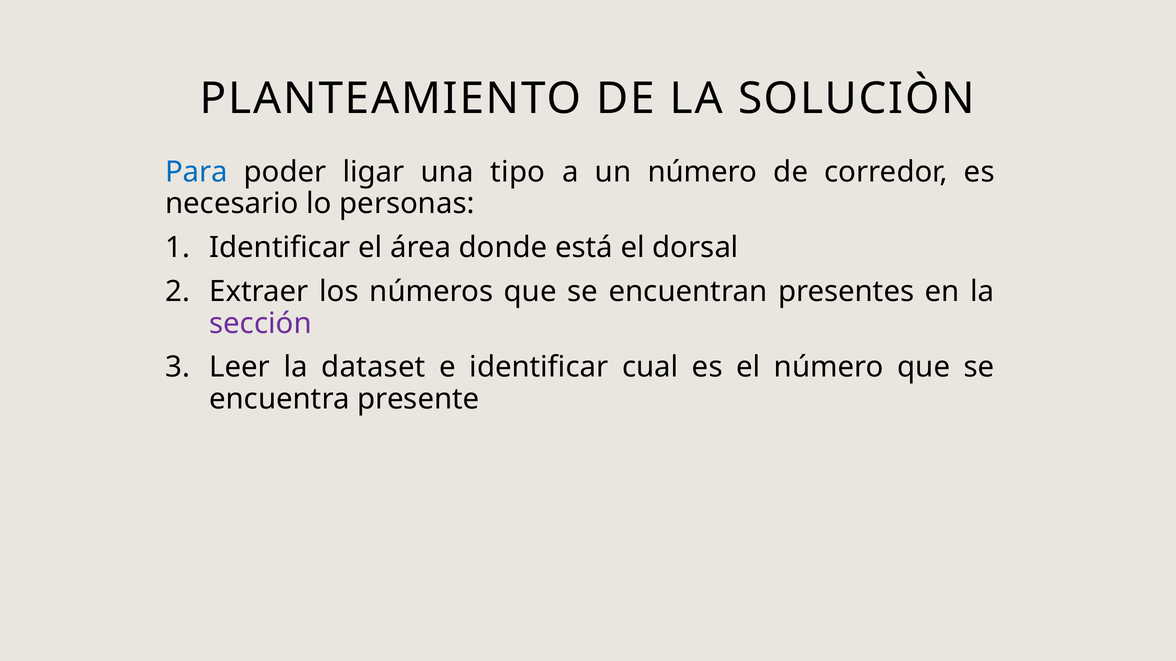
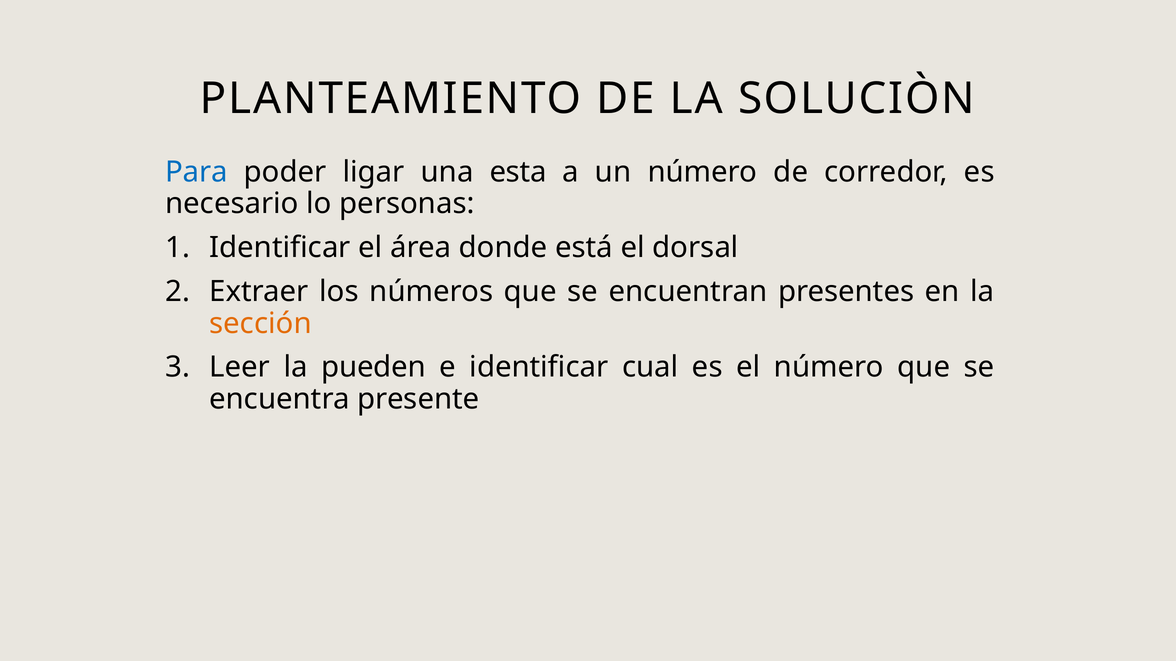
tipo: tipo -> esta (518, 172)
sección colour: purple -> orange (261, 324)
dataset: dataset -> pueden (374, 368)
